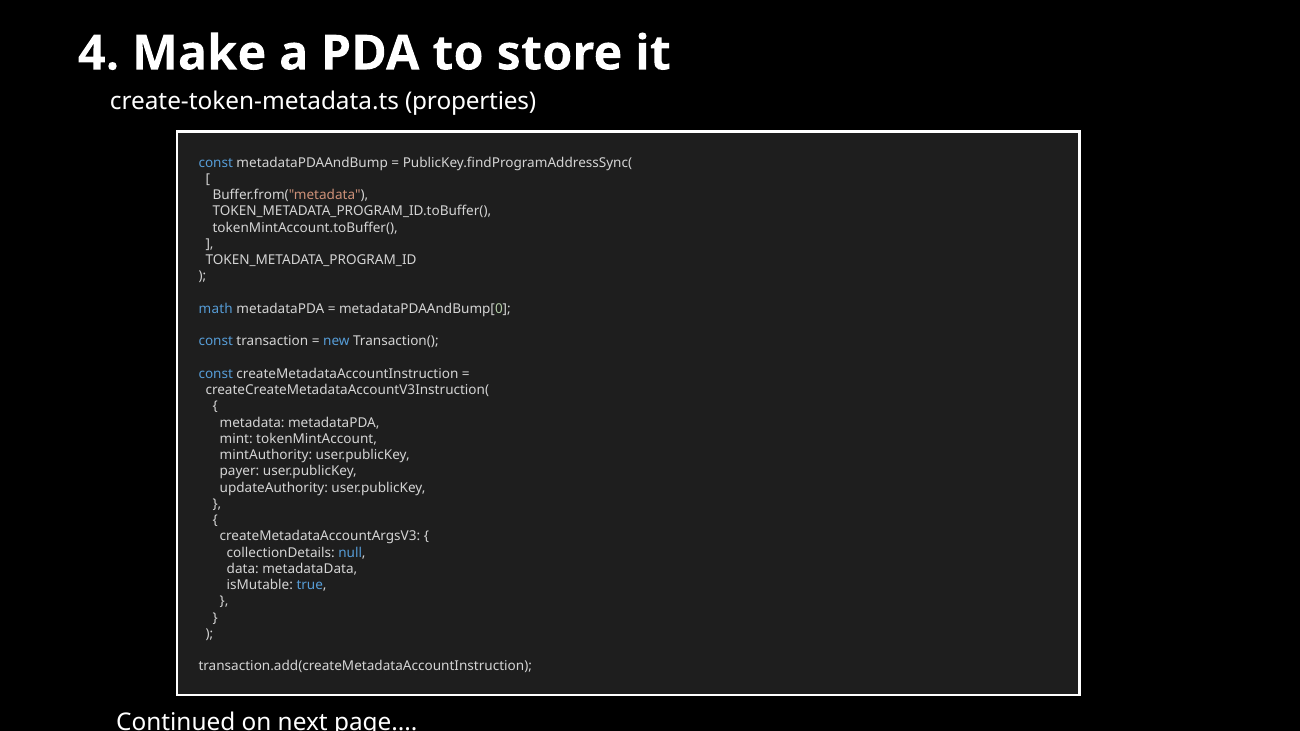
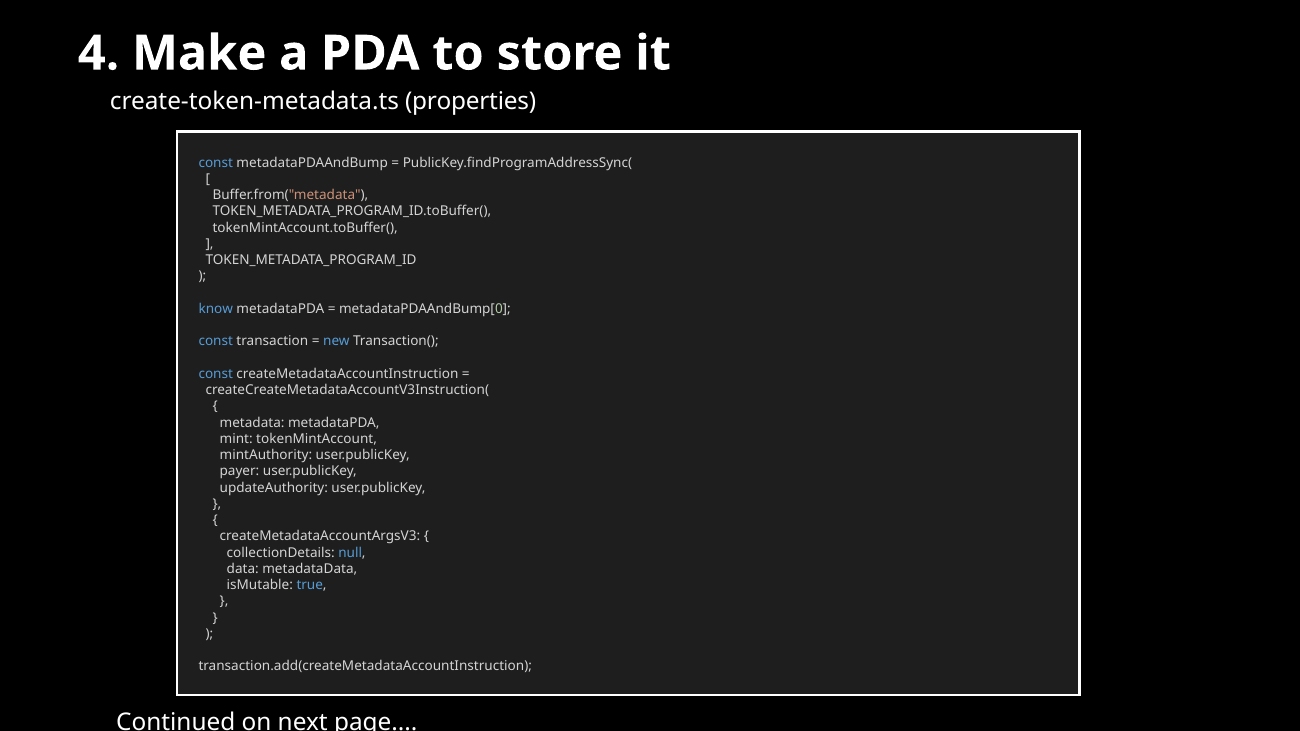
math: math -> know (216, 309)
